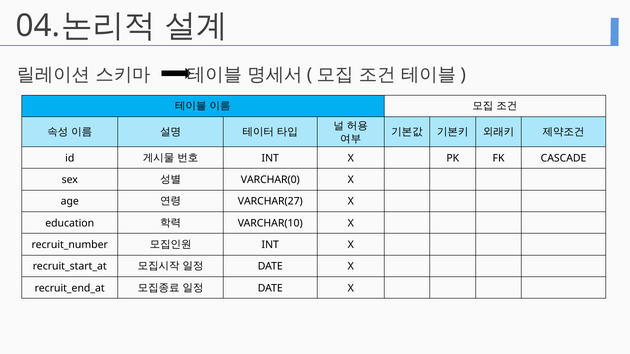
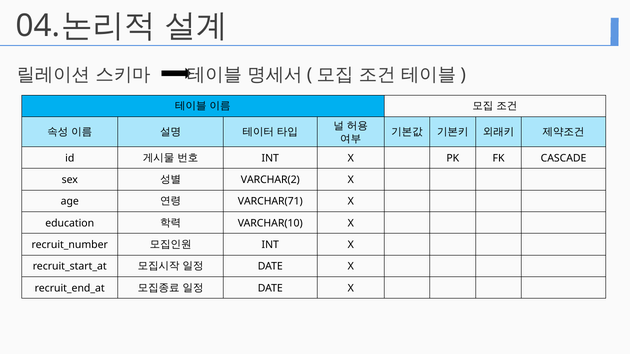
VARCHAR(0: VARCHAR(0 -> VARCHAR(2 (270, 180)
VARCHAR(27: VARCHAR(27 -> VARCHAR(71 (270, 202)
